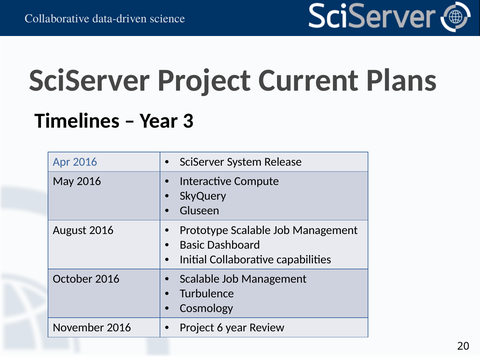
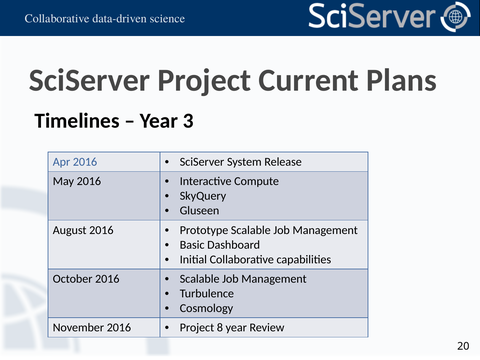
6: 6 -> 8 (220, 328)
